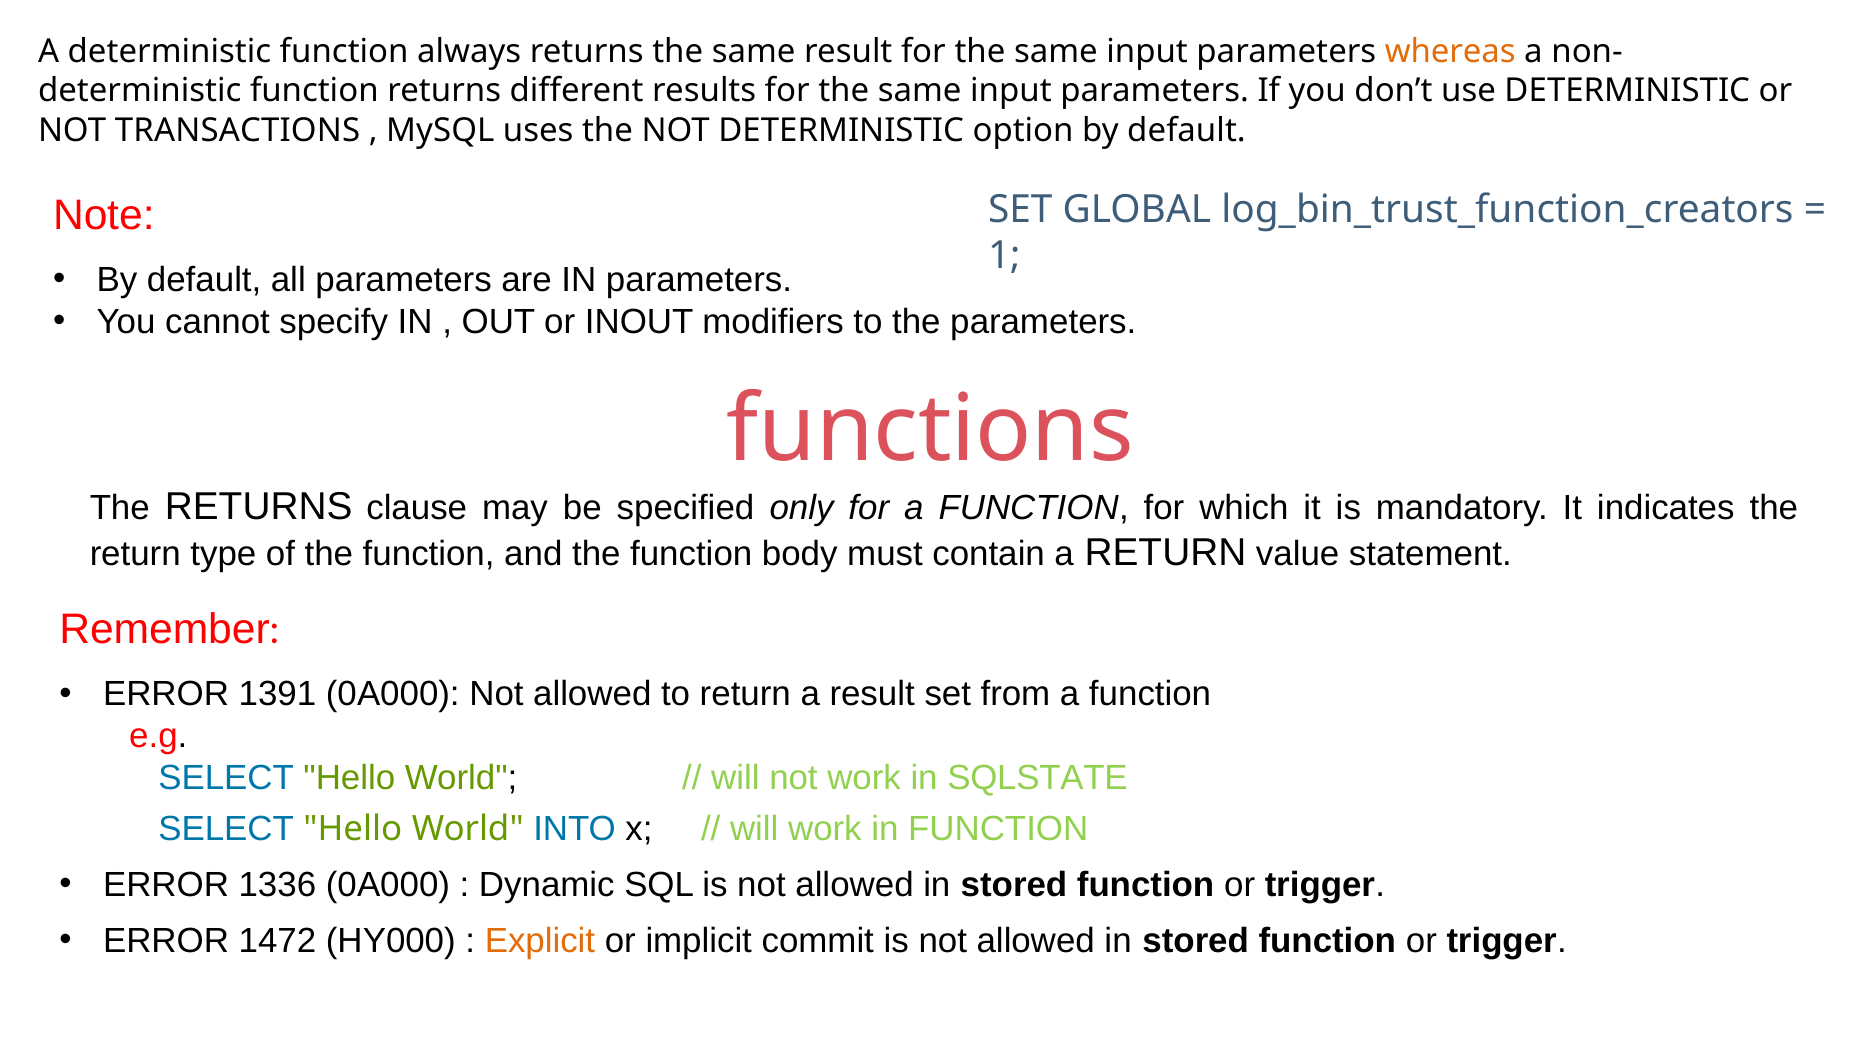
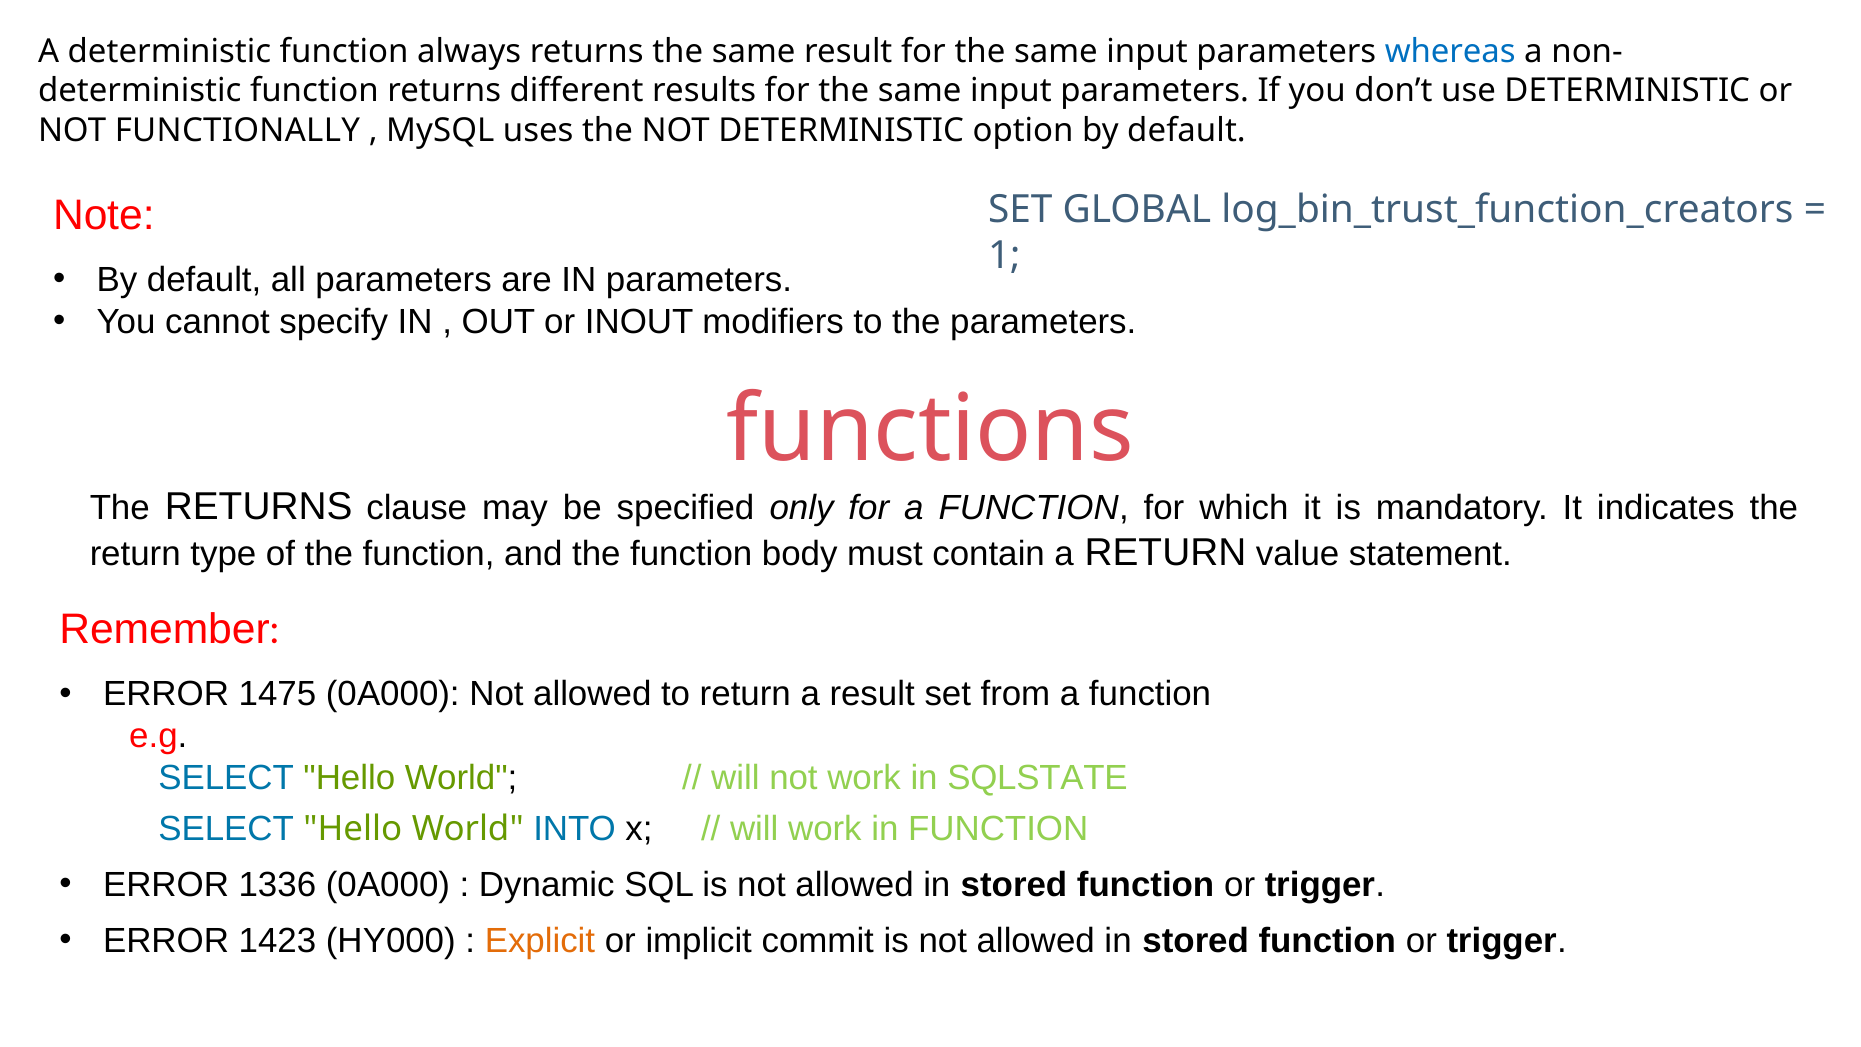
whereas colour: orange -> blue (1450, 51)
TRANSACTIONS: TRANSACTIONS -> FUNCTIONALLY (237, 131)
1391: 1391 -> 1475 (277, 694)
1472: 1472 -> 1423 (277, 941)
